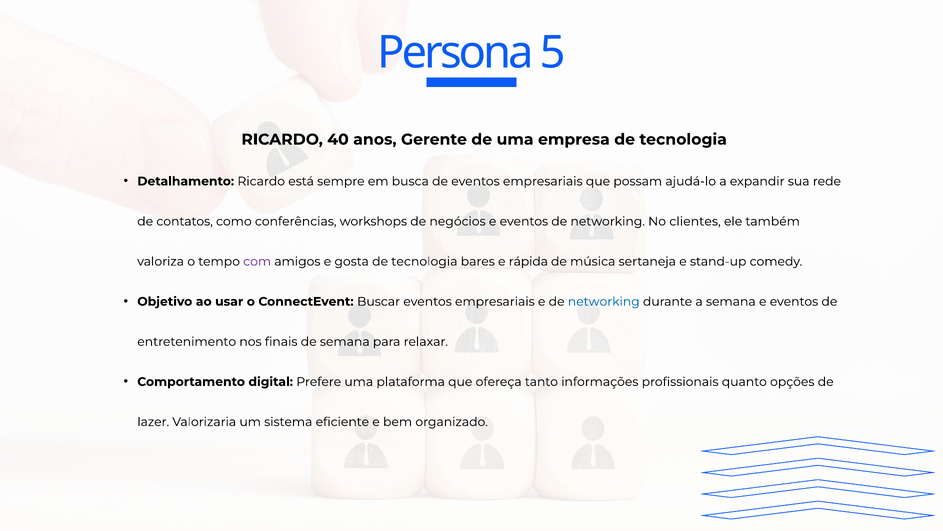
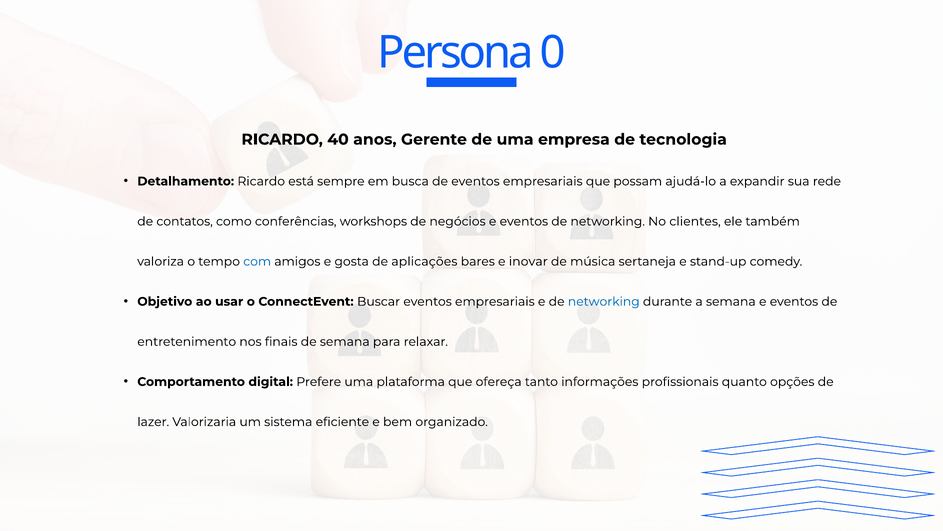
5: 5 -> 0 (553, 53)
com colour: purple -> blue (257, 261)
gosta de tecnologia: tecnologia -> aplicações (424, 261)
rápida: rápida -> inovar (528, 261)
